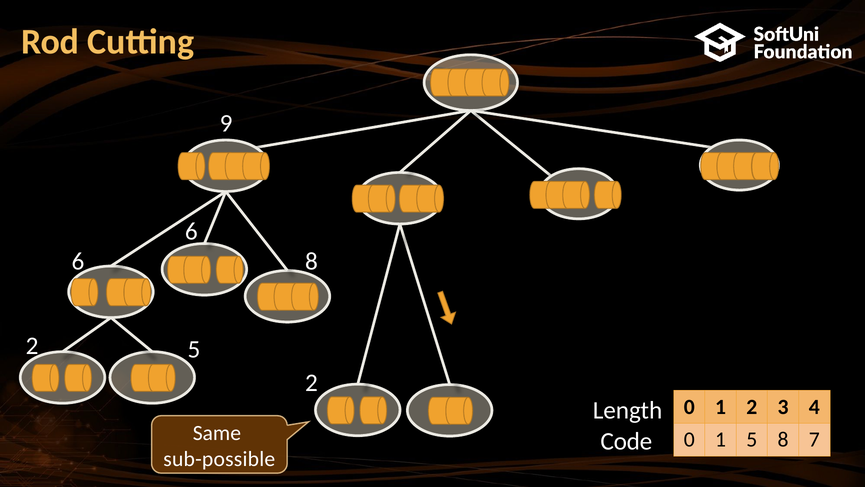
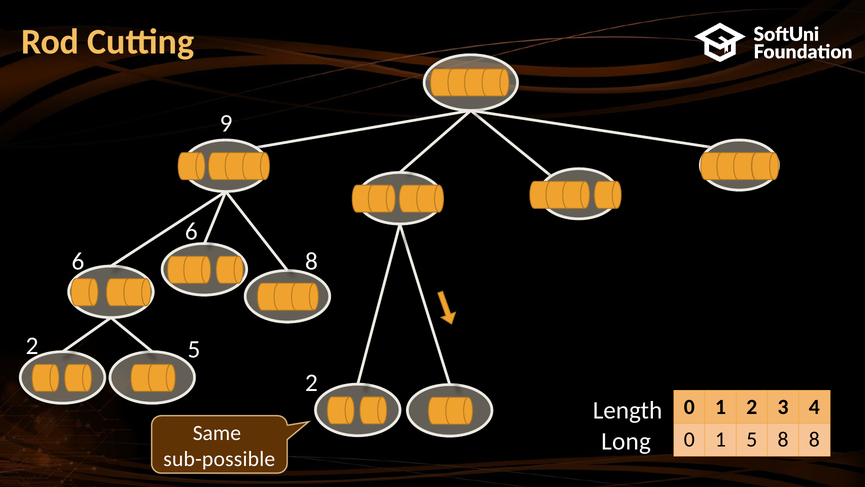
8 7: 7 -> 8 (814, 440)
Code: Code -> Long (626, 441)
